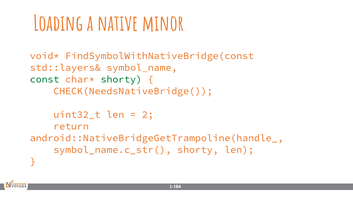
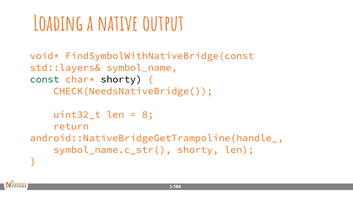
minor: minor -> output (163, 24)
shorty colour: green -> black (121, 79)
2: 2 -> 8 (148, 115)
